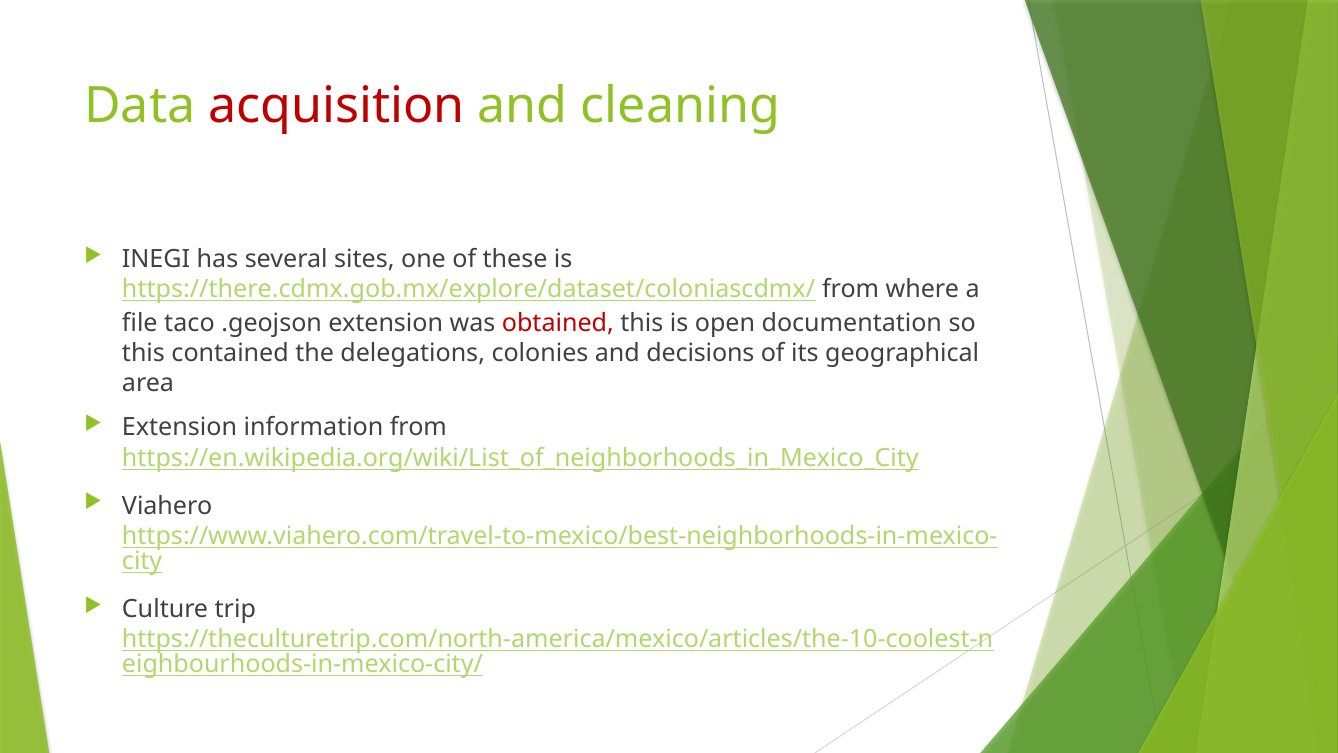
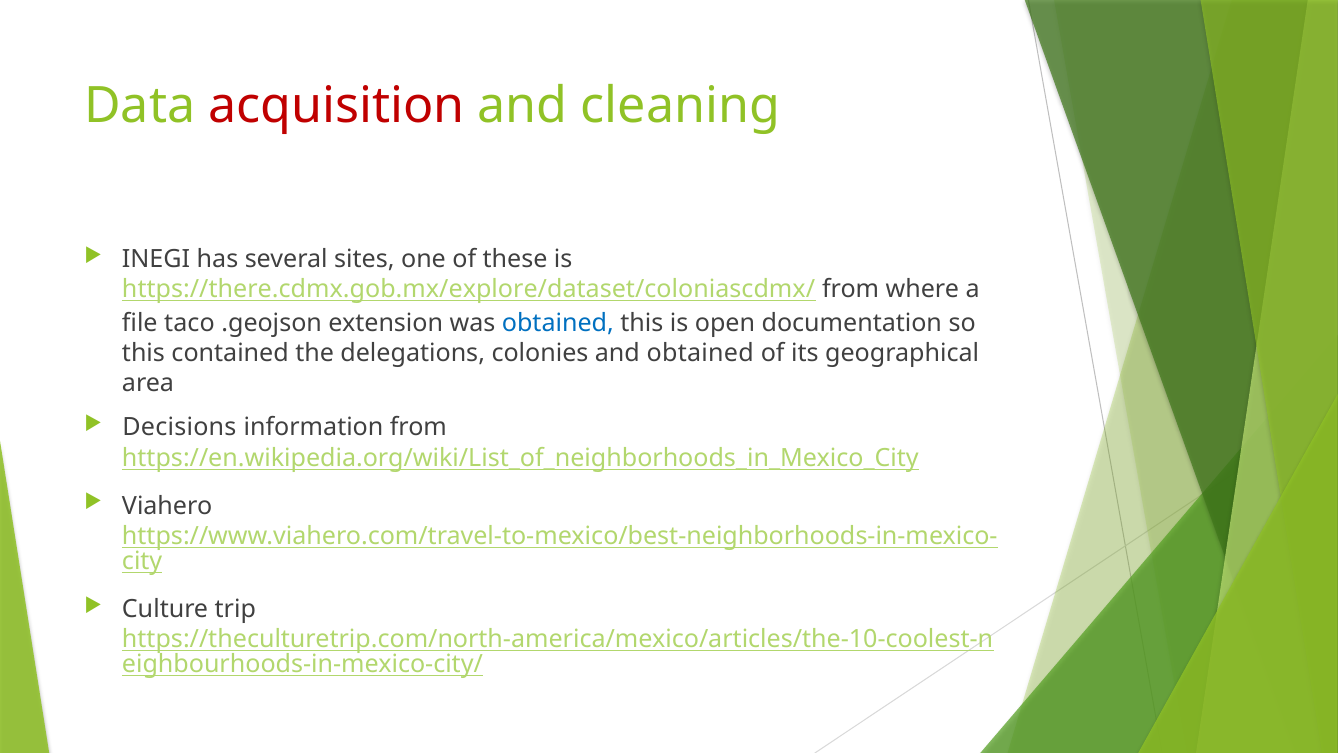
obtained colour: red -> blue (558, 323)
and decisions: decisions -> obtained (700, 353)
Extension: Extension -> Decisions (179, 427)
